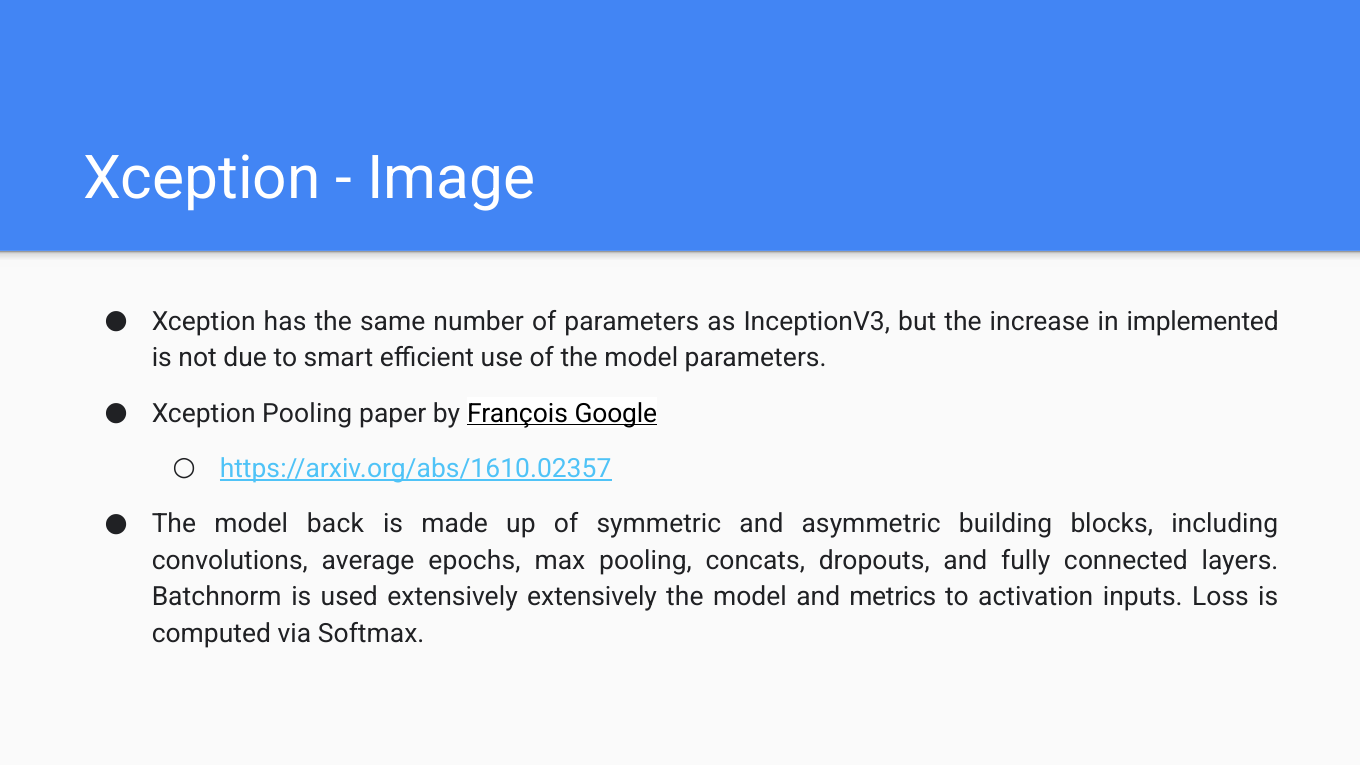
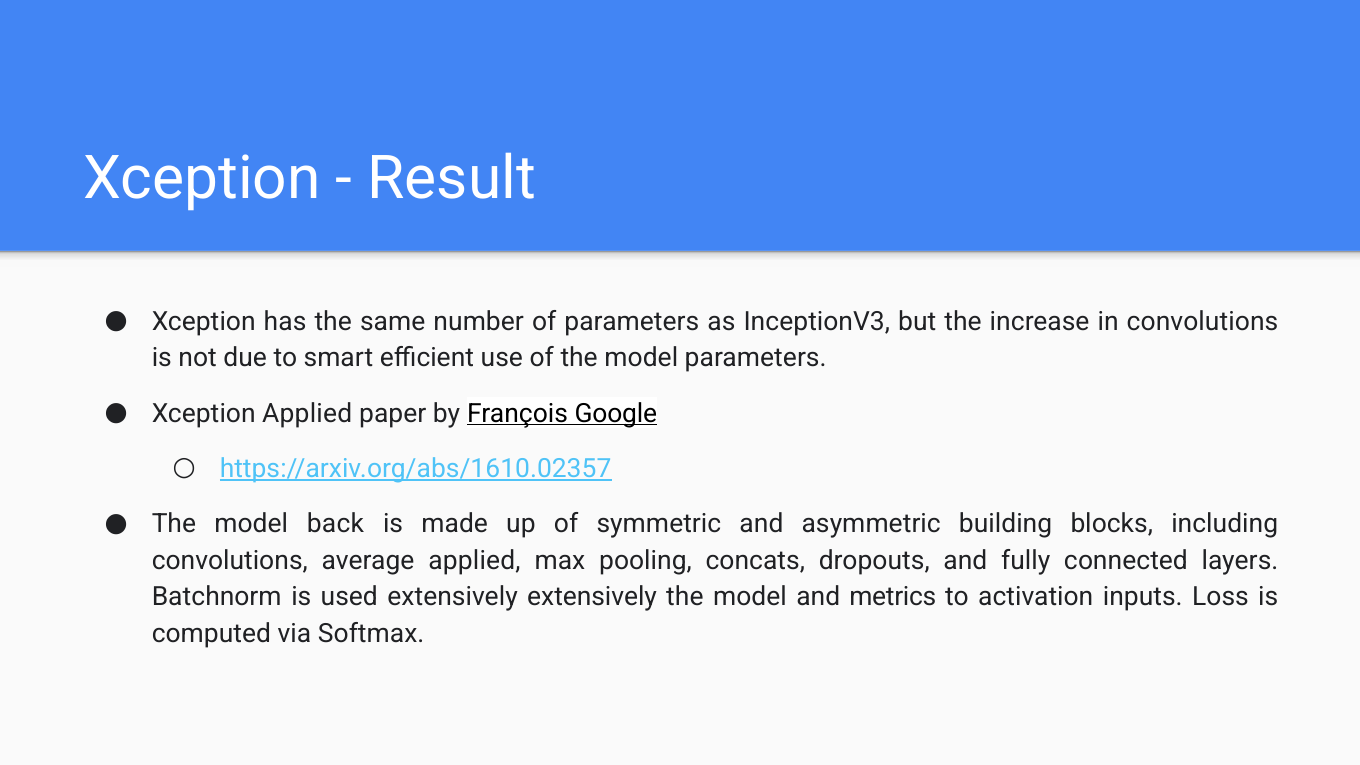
Image: Image -> Result (452, 178)
in implemented: implemented -> convolutions (1203, 321)
Xception Pooling: Pooling -> Applied (307, 413)
average epochs: epochs -> applied (474, 560)
